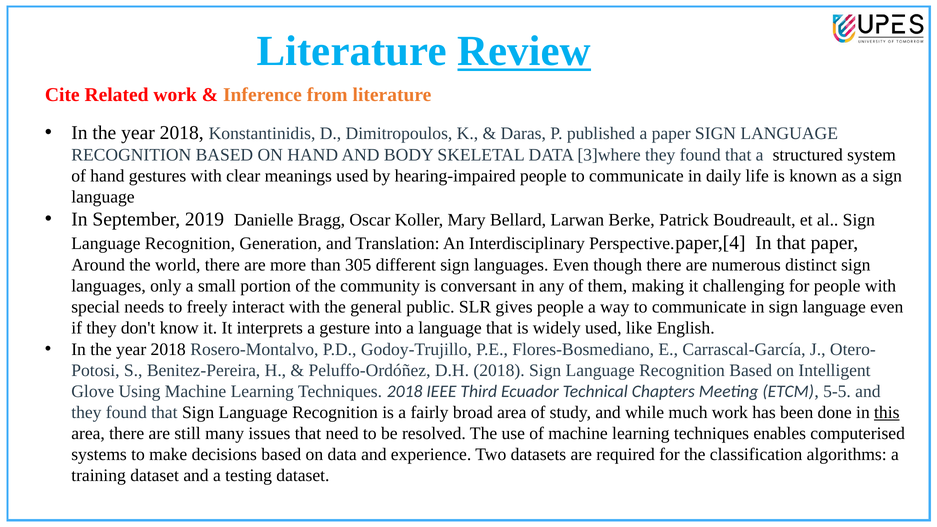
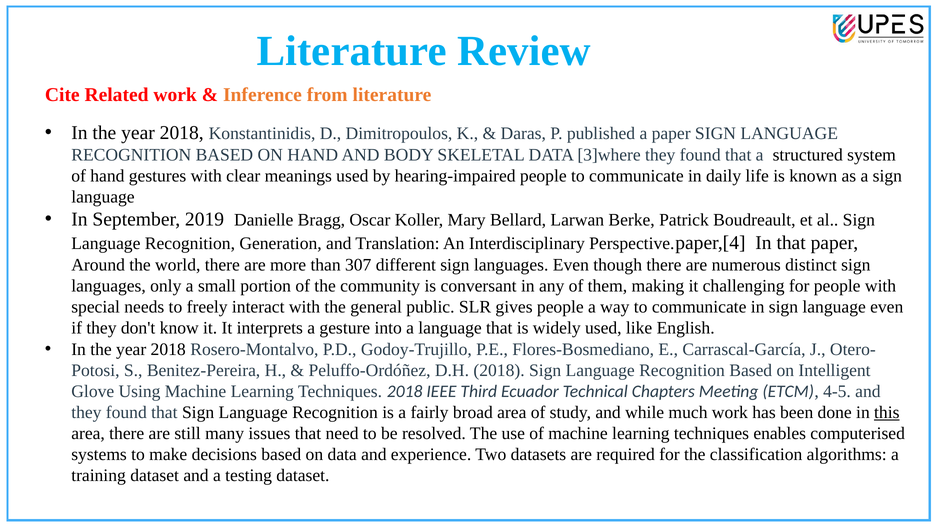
Review underline: present -> none (524, 51)
305: 305 -> 307 (358, 265)
5-5: 5-5 -> 4-5 (837, 391)
